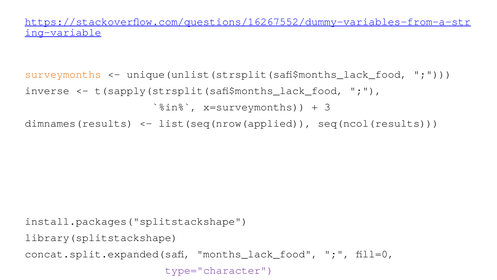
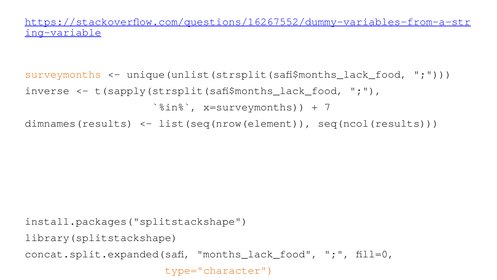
3: 3 -> 7 (327, 107)
list(seq(nrow(applied: list(seq(nrow(applied -> list(seq(nrow(element (235, 123)
type="character colour: purple -> orange (219, 270)
